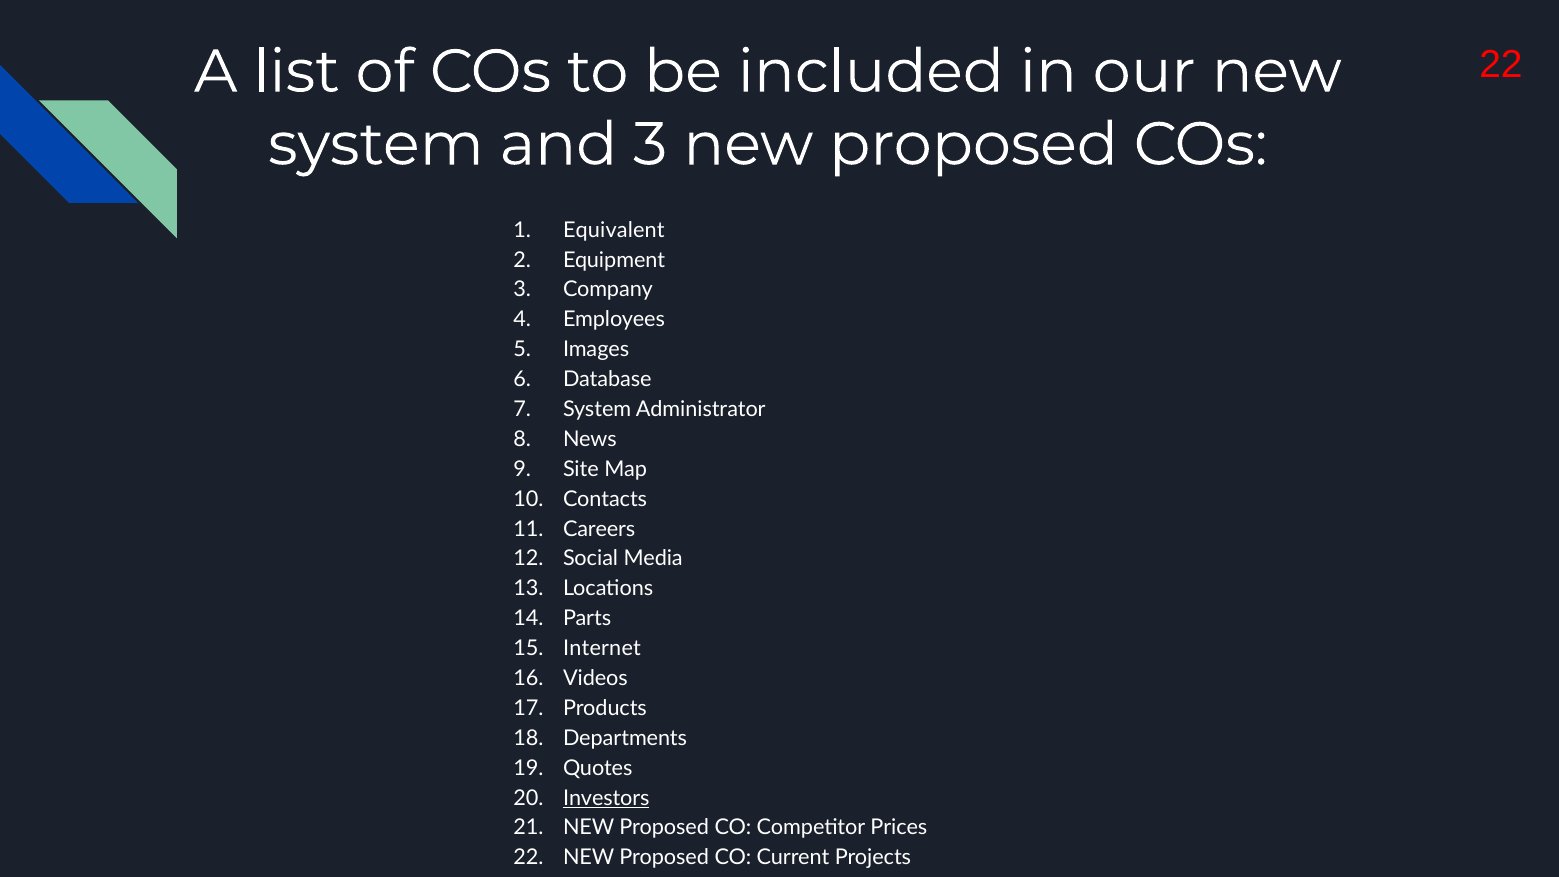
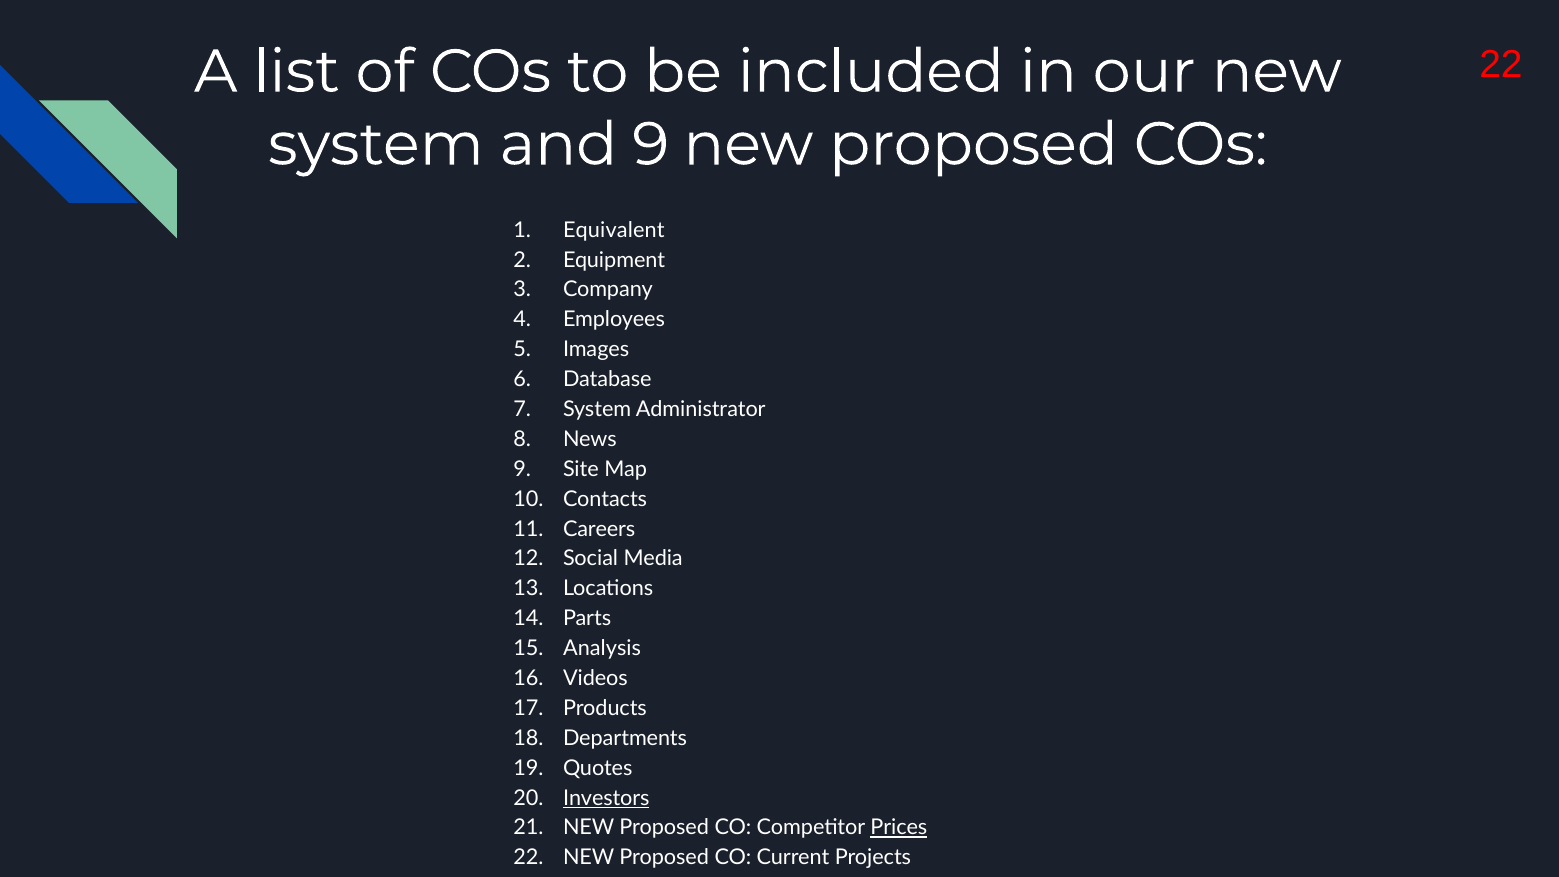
and 3: 3 -> 9 (651, 144)
Internet: Internet -> Analysis (602, 648)
Prices underline: none -> present (899, 828)
